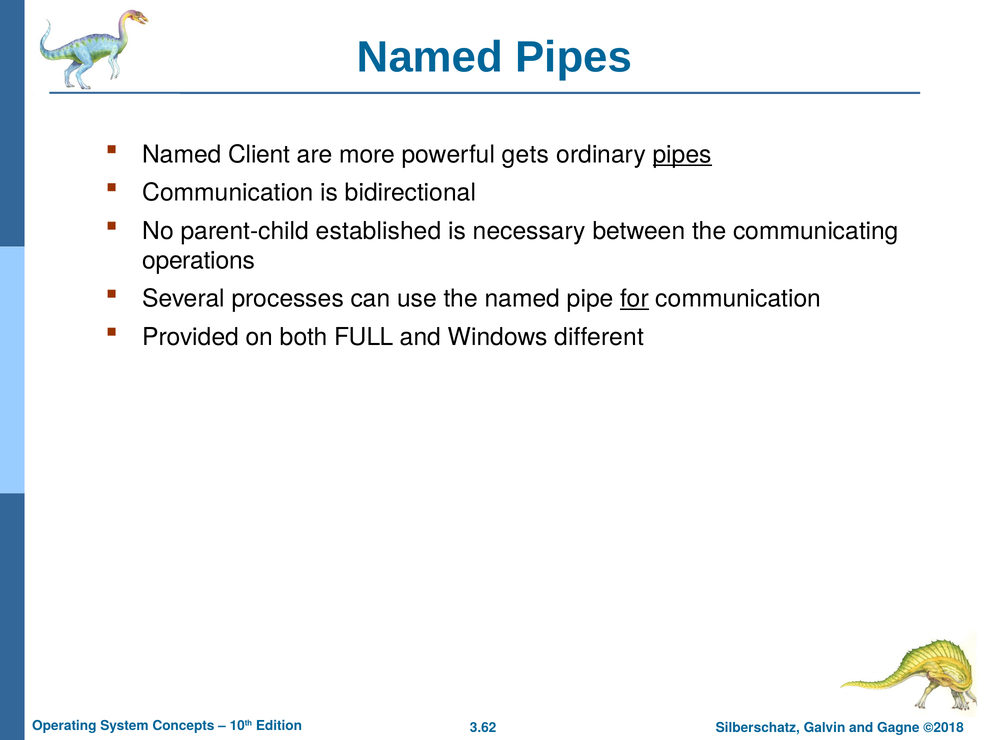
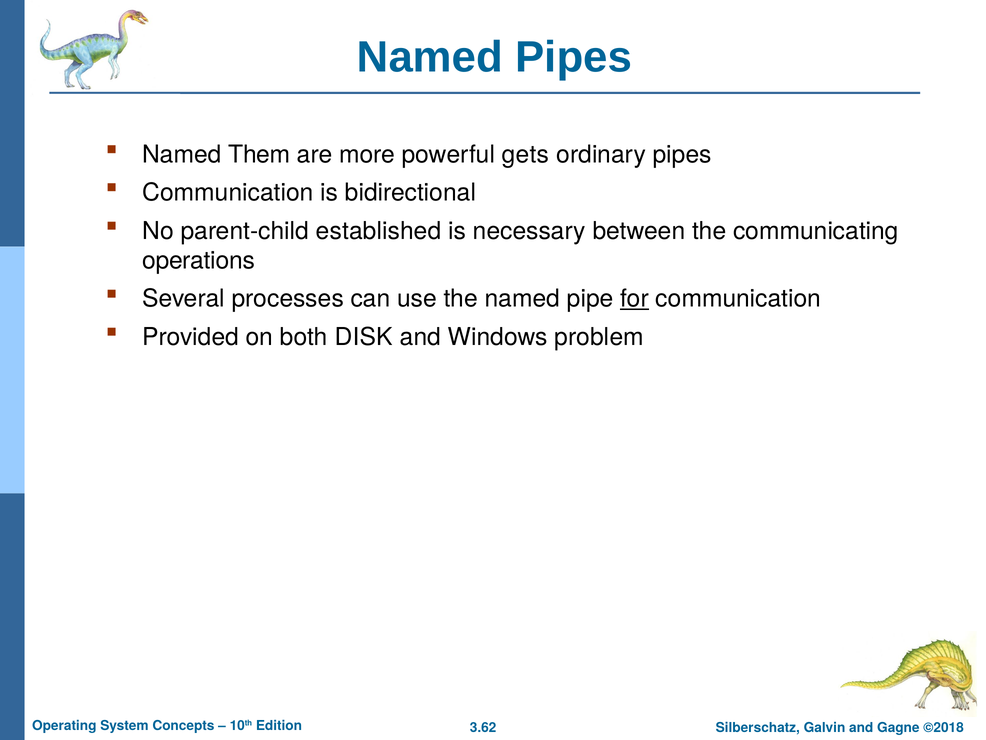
Client: Client -> Them (259, 154)
pipes underline: present -> none (682, 154)
FULL: FULL -> DISK (364, 337)
different: different -> problem (599, 337)
